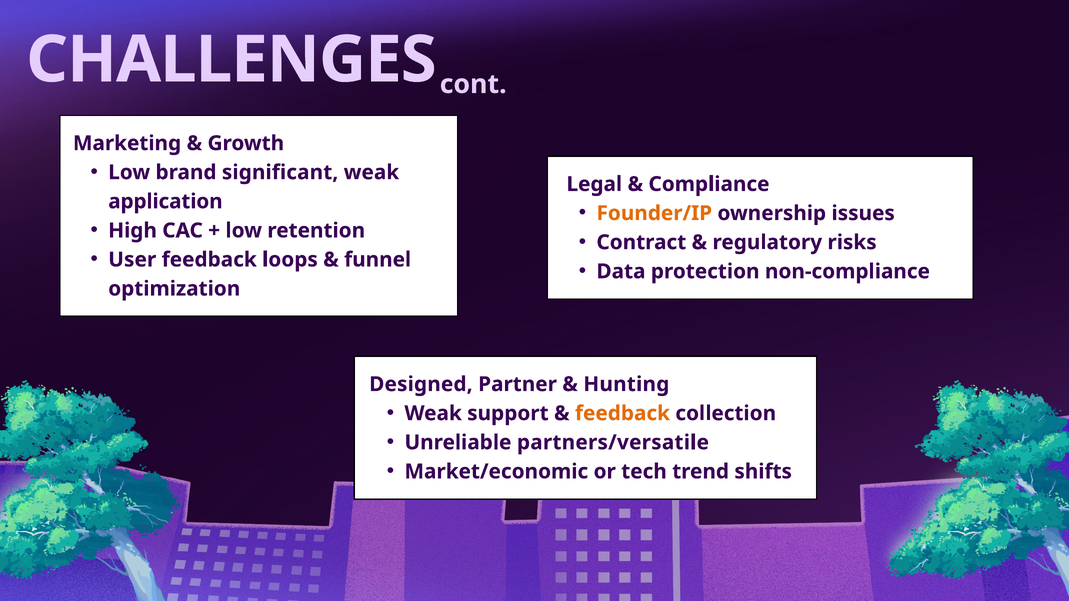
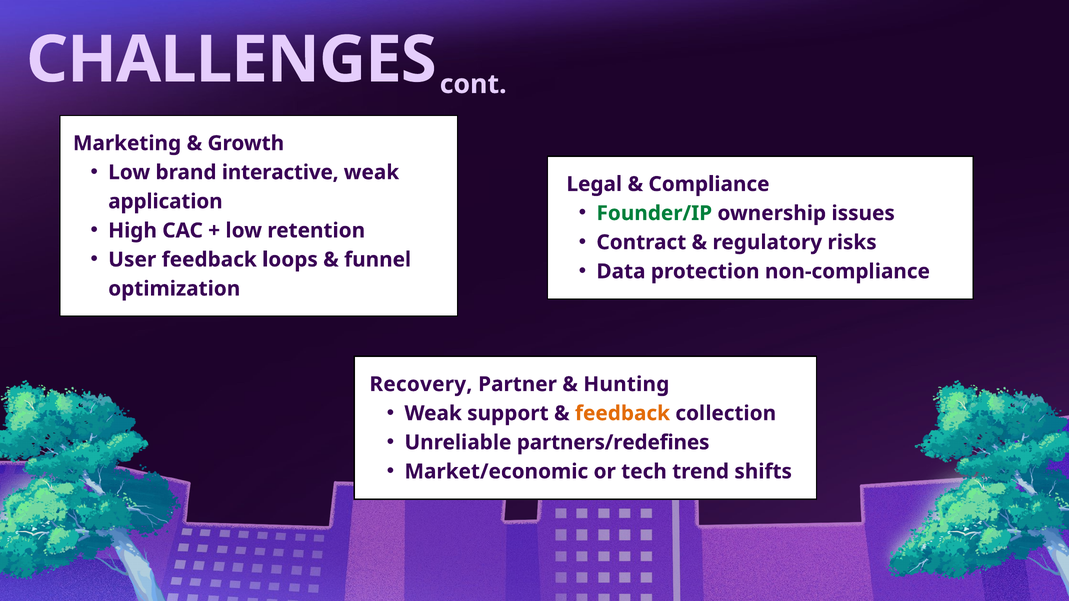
significant: significant -> interactive (280, 172)
Founder/IP colour: orange -> green (654, 213)
Designed: Designed -> Recovery (421, 384)
partners/versatile: partners/versatile -> partners/redefines (613, 443)
